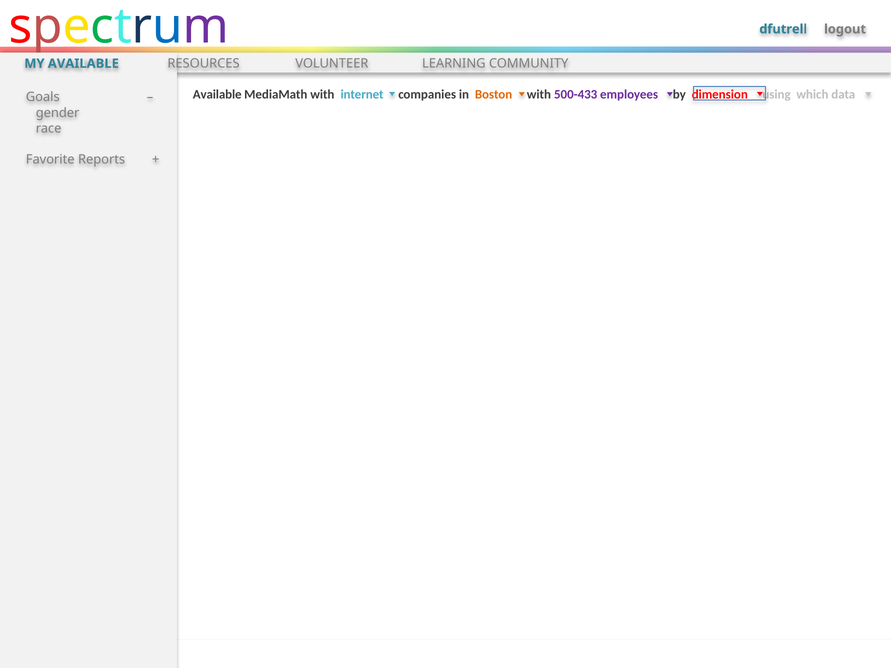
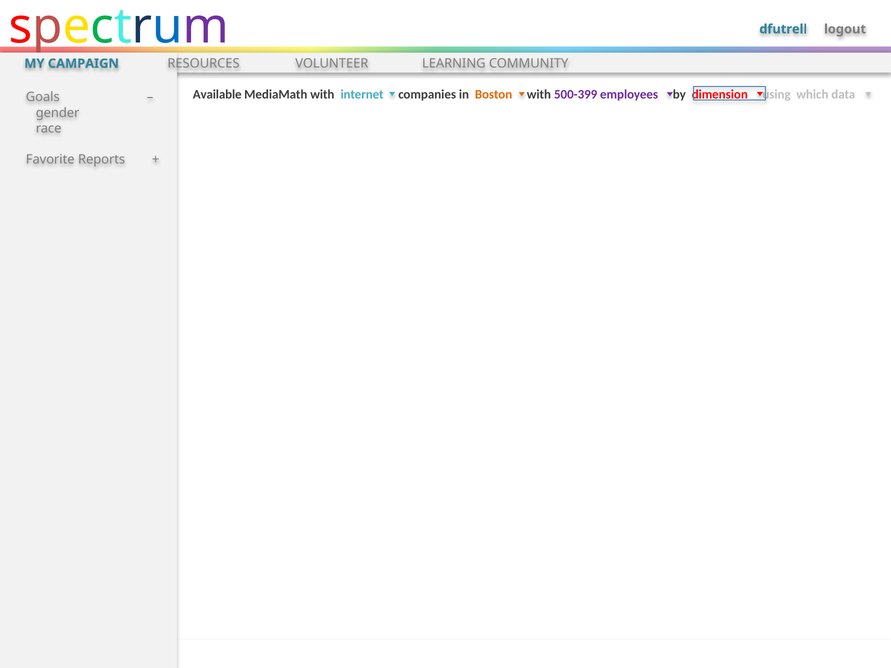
MY AVAILABLE: AVAILABLE -> CAMPAIGN (83, 64)
500-433: 500-433 -> 500-399 (576, 94)
